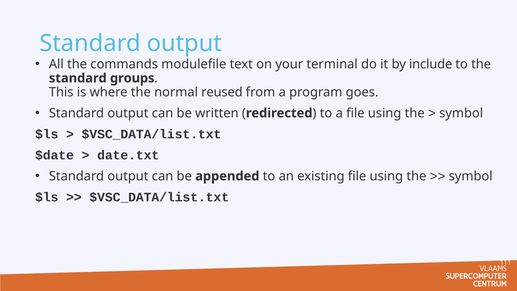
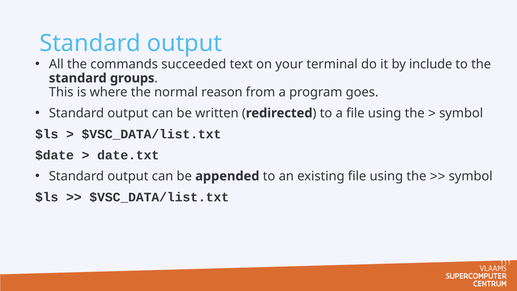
modulefile: modulefile -> succeeded (194, 64)
reused: reused -> reason (222, 92)
